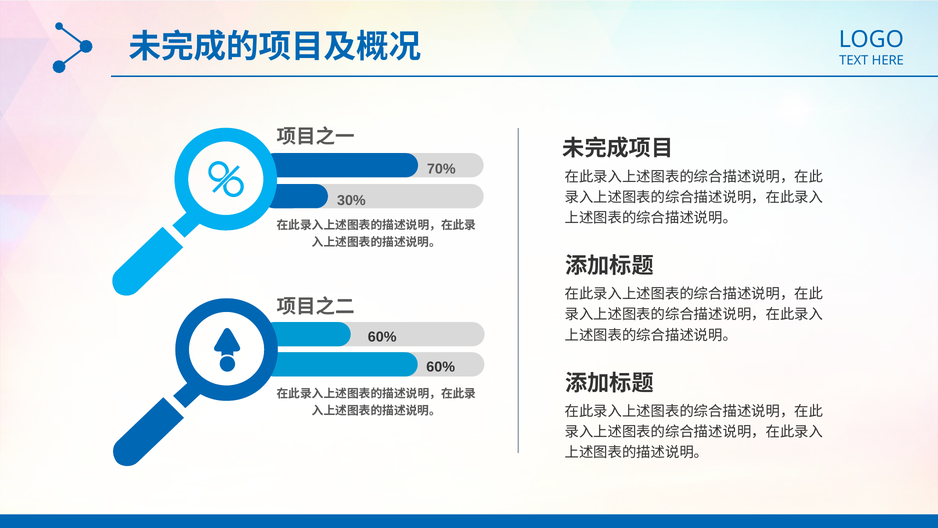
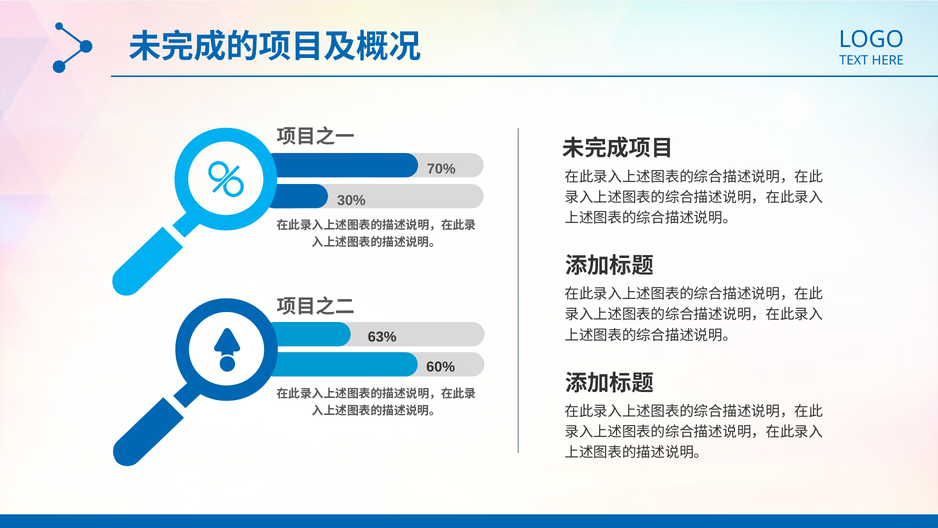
60%: 60% -> 63% (382, 337)
